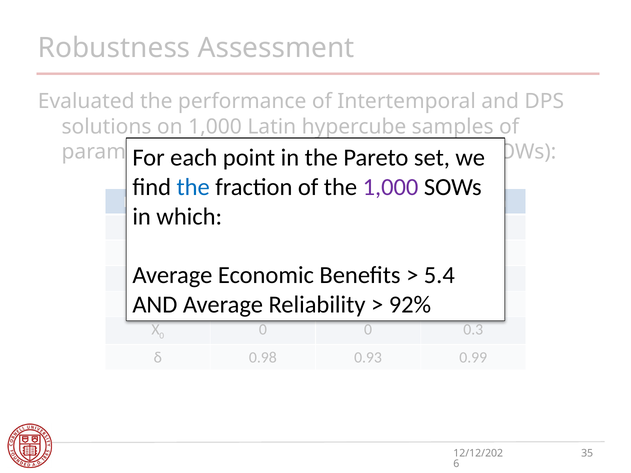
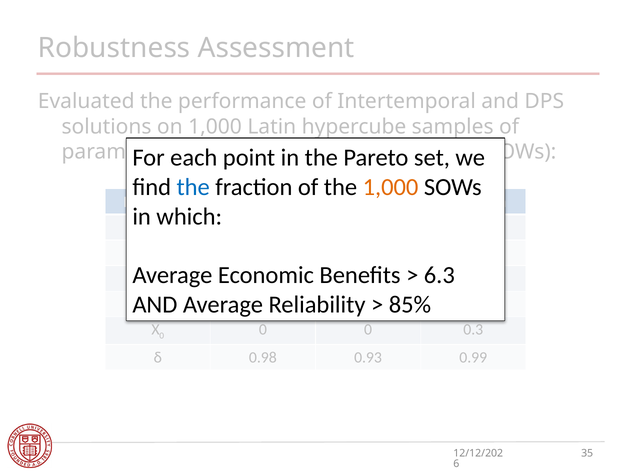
1,000 colour: purple -> orange (391, 187)
5.4: 5.4 -> 6.3 (439, 275)
92%: 92% -> 85% (410, 305)
